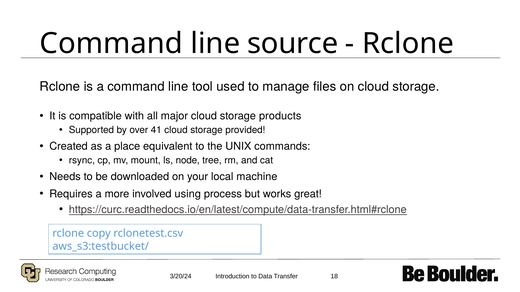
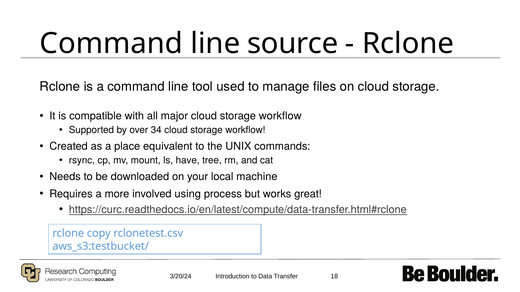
major cloud storage products: products -> workflow (280, 116)
41: 41 -> 34 (156, 130)
provided: provided -> workflow (245, 130)
node: node -> have (188, 160)
